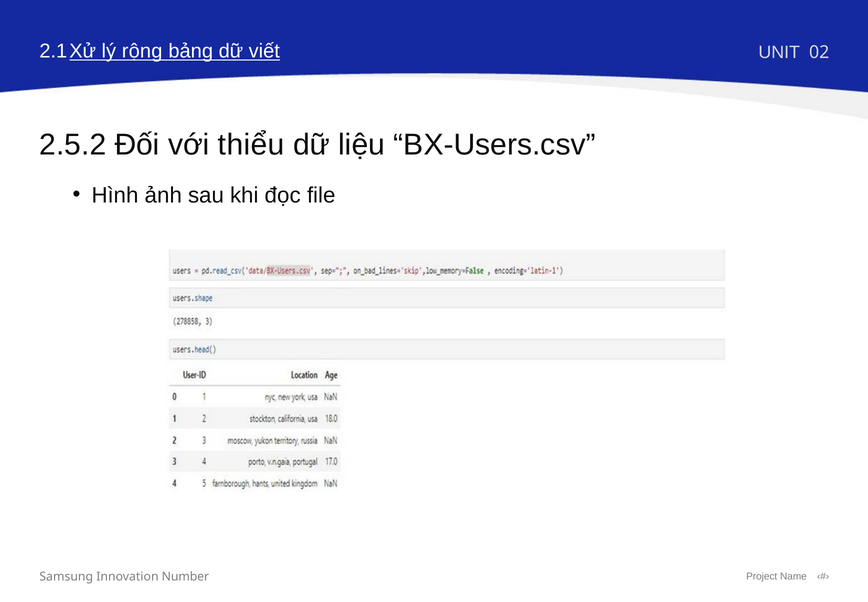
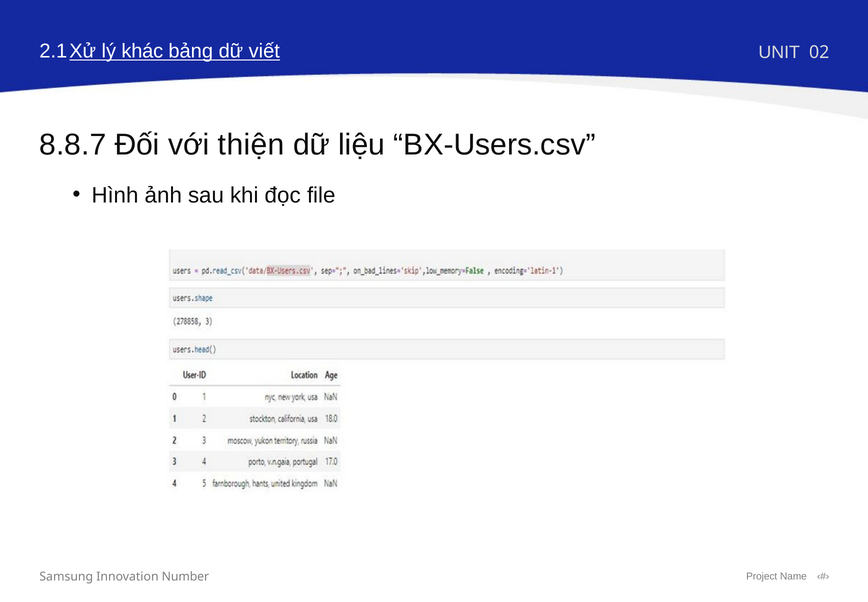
rộng: rộng -> khác (142, 51)
2.5.2: 2.5.2 -> 8.8.7 (73, 145)
thiểu: thiểu -> thiện (251, 145)
